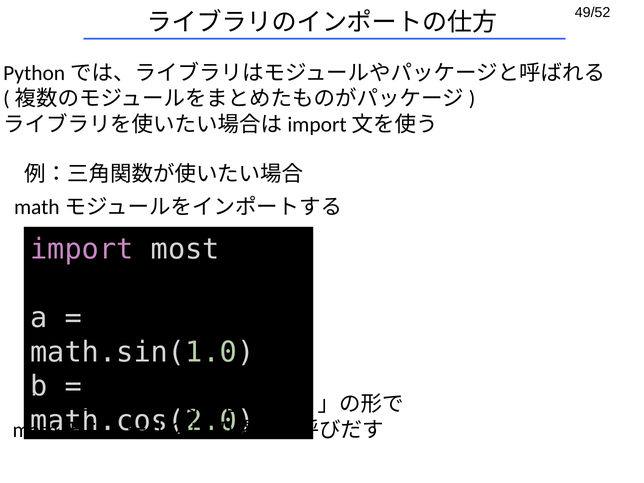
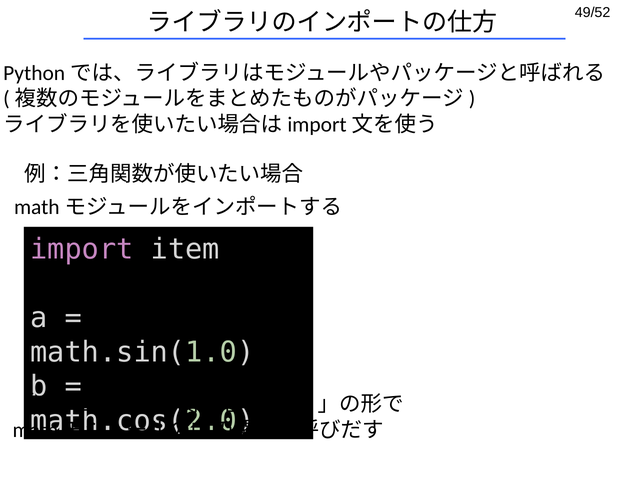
most: most -> item (185, 249)
